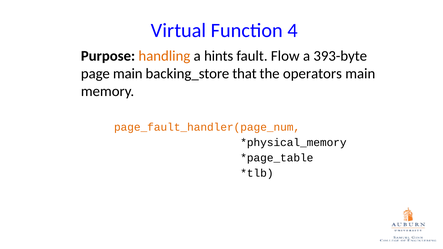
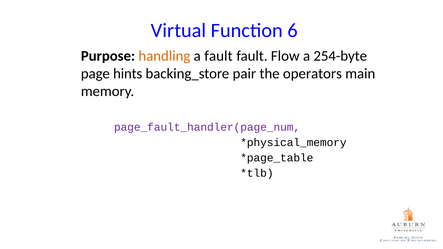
4: 4 -> 6 (293, 30)
a hints: hints -> fault (219, 56)
393-byte: 393-byte -> 254-byte (340, 56)
page main: main -> hints (128, 74)
that: that -> pair (244, 74)
page_fault_handler(page_num colour: orange -> purple (207, 127)
